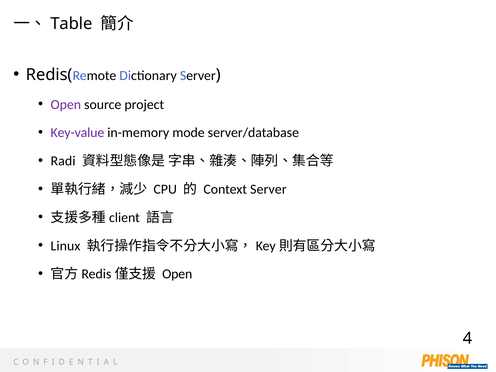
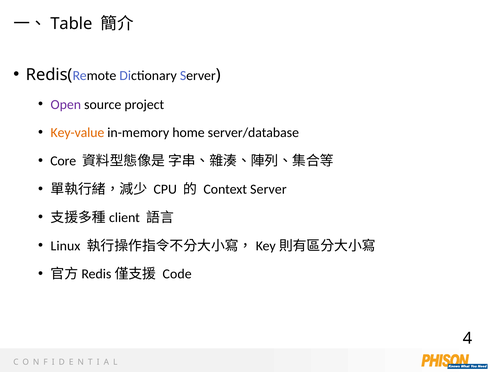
Key-value colour: purple -> orange (77, 133)
mode: mode -> home (189, 133)
Radi: Radi -> Core (63, 161)
Open: Open -> Code (177, 274)
